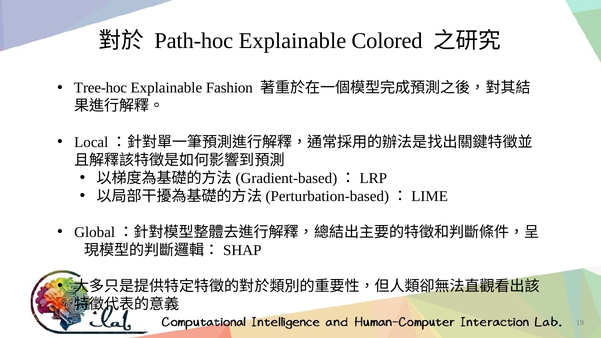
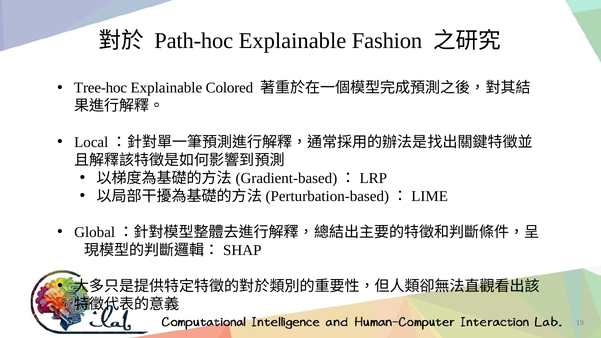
Colored: Colored -> Fashion (387, 41)
Fashion: Fashion -> Colored (229, 88)
